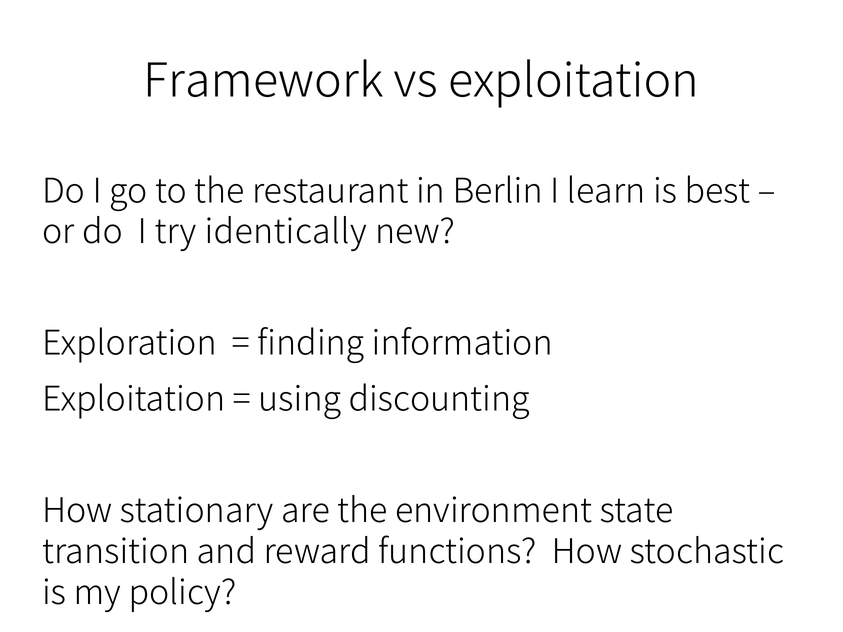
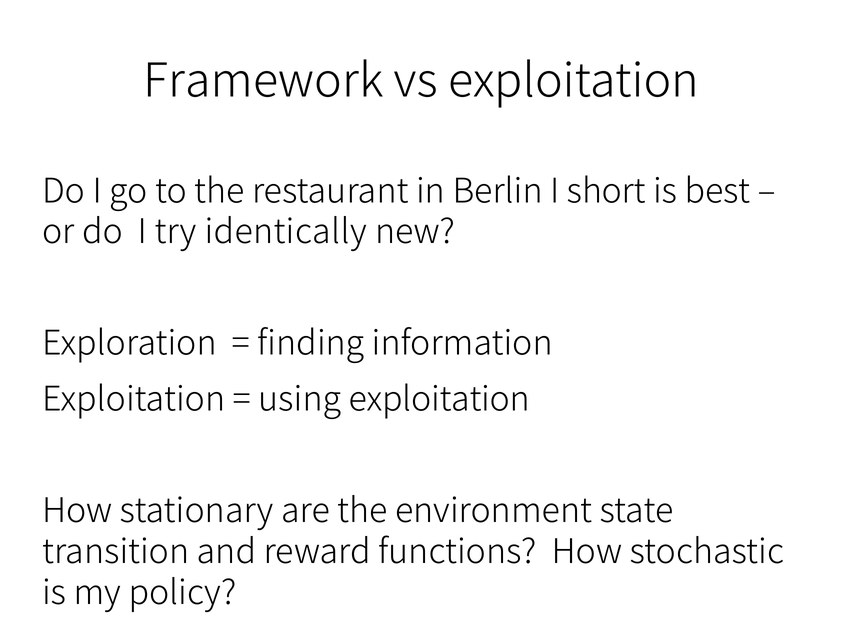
learn: learn -> short (606, 191)
using discounting: discounting -> exploitation (439, 400)
